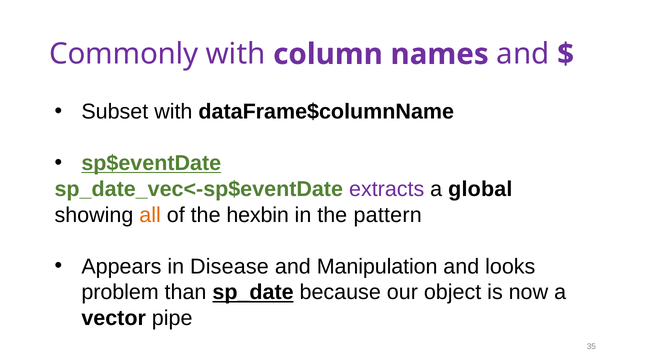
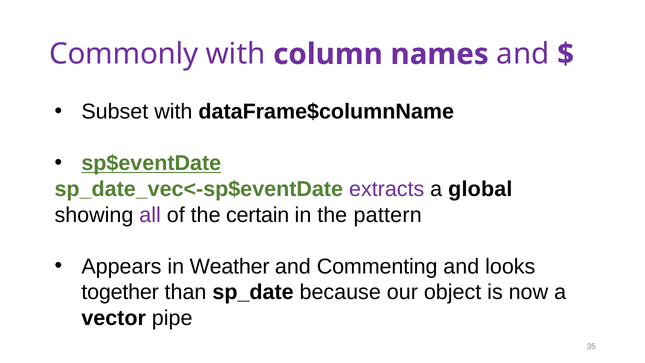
all colour: orange -> purple (150, 215)
hexbin: hexbin -> certain (258, 215)
Disease: Disease -> Weather (230, 266)
Manipulation: Manipulation -> Commenting (377, 266)
problem: problem -> together (120, 292)
sp_date underline: present -> none (253, 292)
